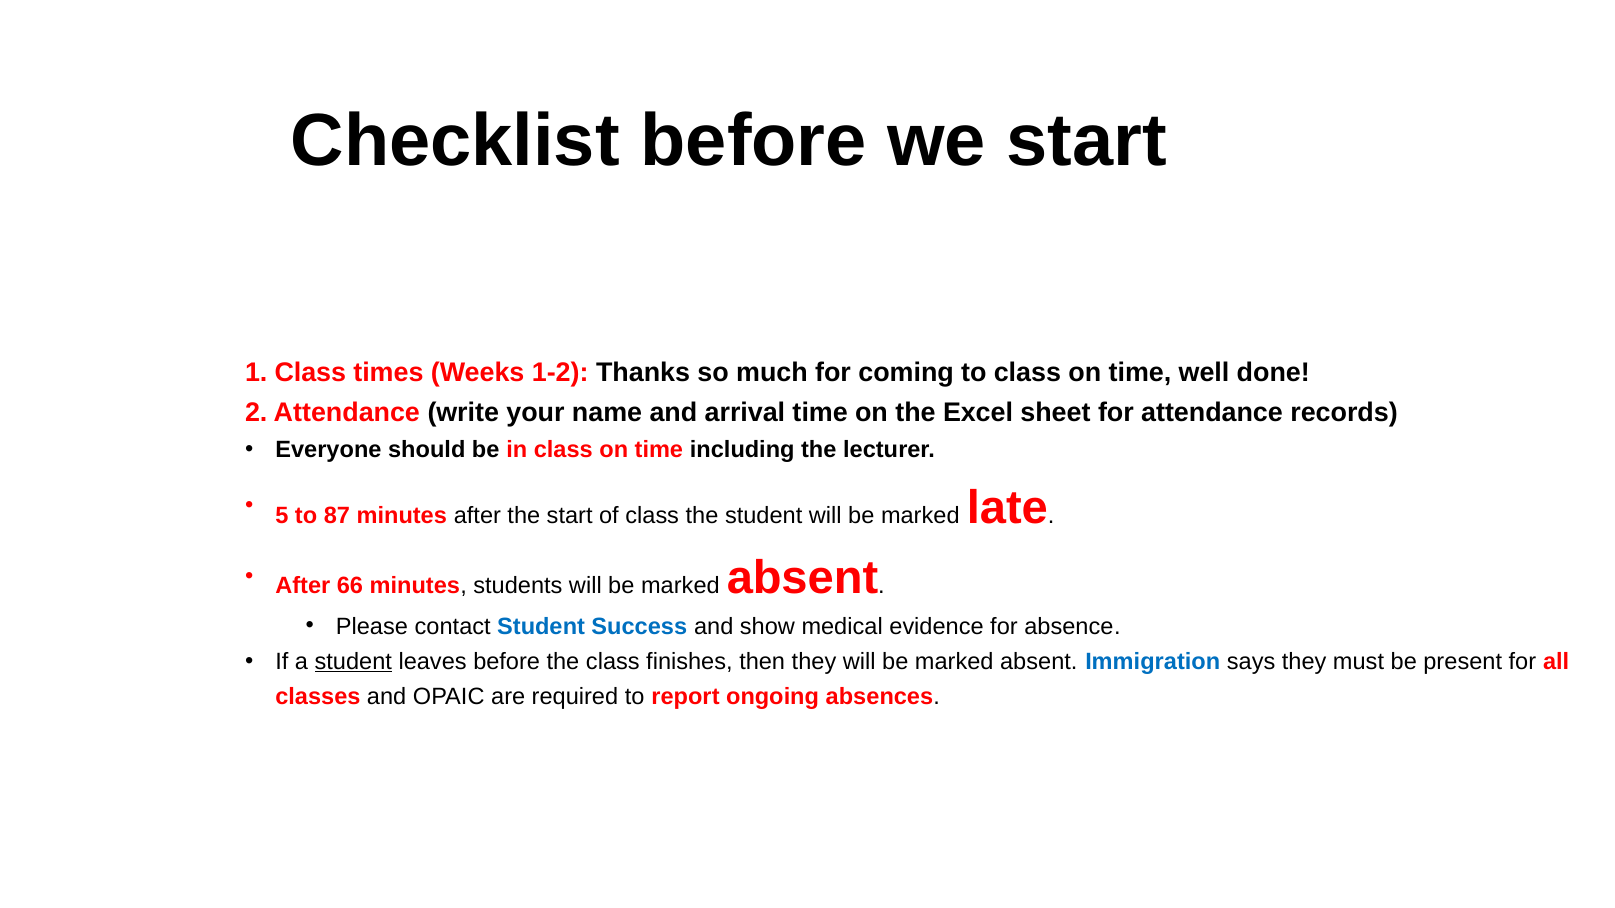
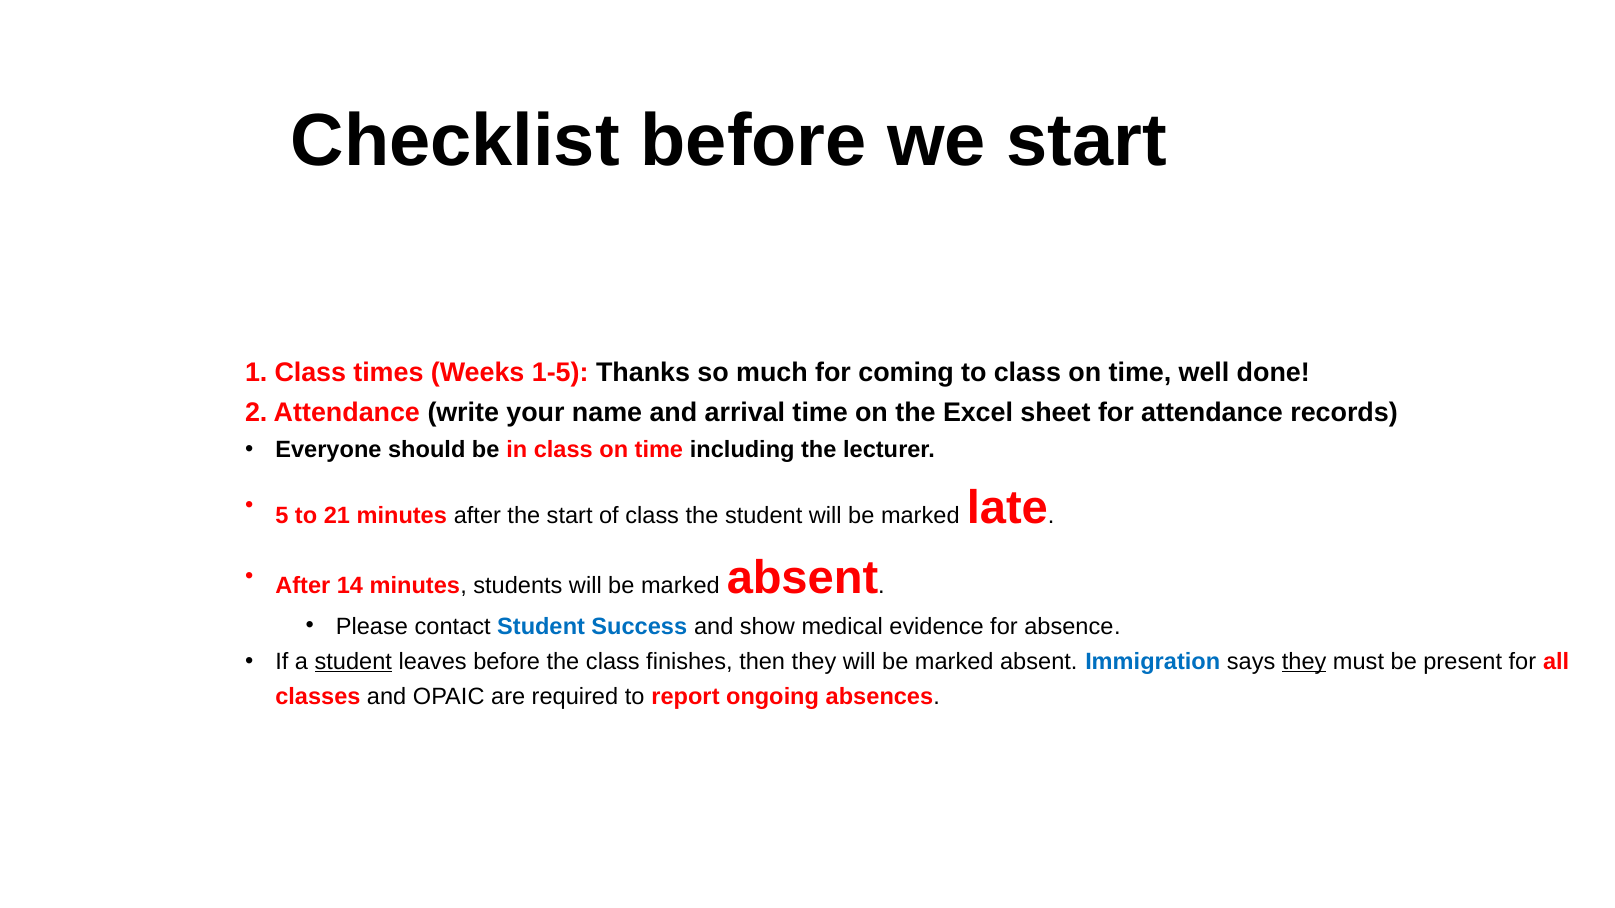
1-2: 1-2 -> 1-5 (560, 372)
87: 87 -> 21 (337, 516)
66: 66 -> 14 (350, 586)
they underline: none -> present (1304, 662)
